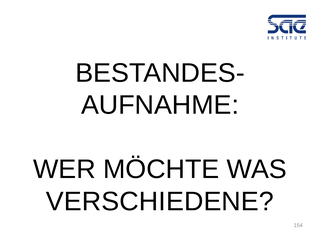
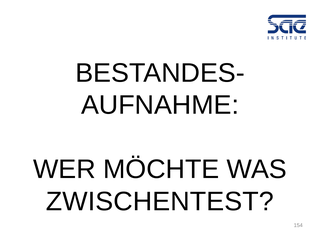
VERSCHIEDENE: VERSCHIEDENE -> ZWISCHENTEST (160, 202)
